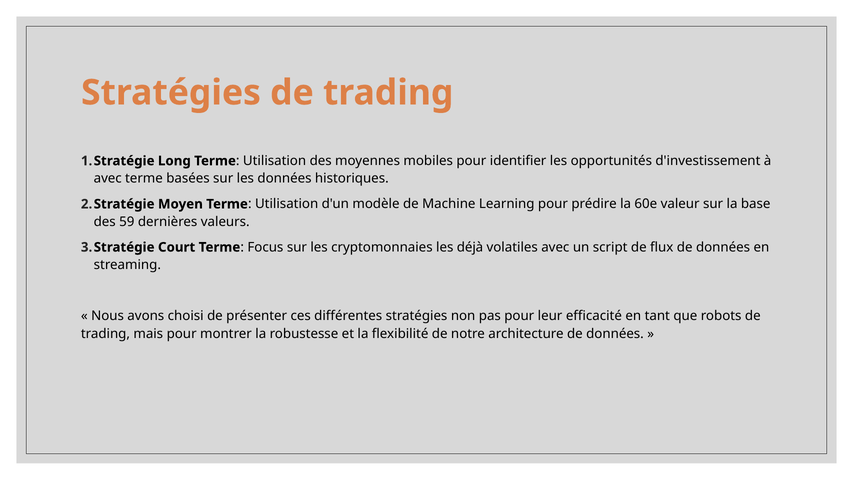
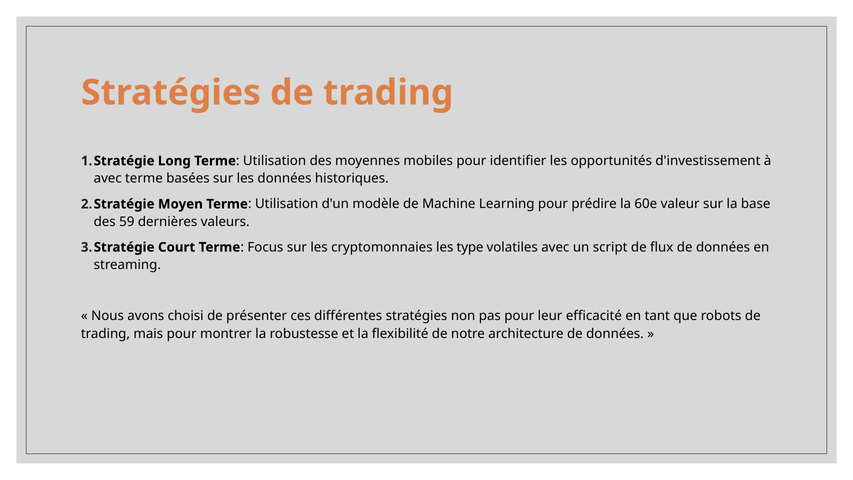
déjà: déjà -> type (470, 247)
